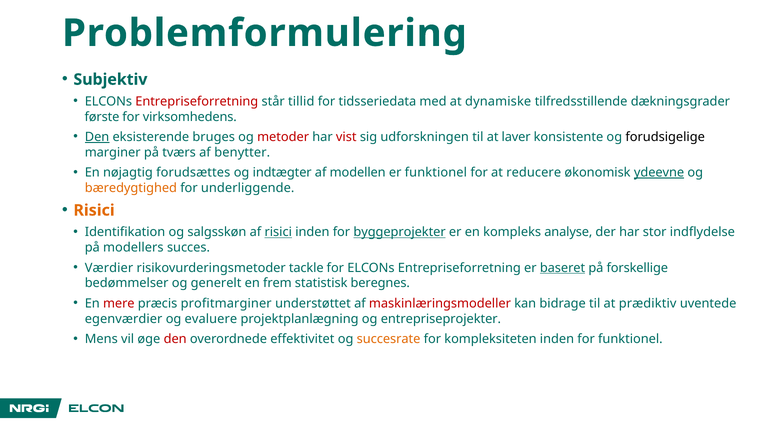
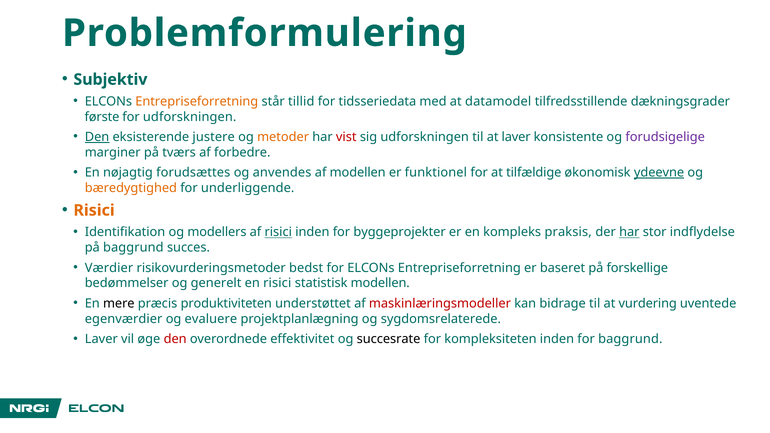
Entrepriseforretning colour: red -> orange (197, 101)
dynamiske: dynamiske -> datamodel (498, 101)
for virksomhedens: virksomhedens -> udforskningen (190, 117)
bruges: bruges -> justere (214, 137)
metoder colour: red -> orange (283, 137)
forudsigelige colour: black -> purple (665, 137)
benytter: benytter -> forbedre (242, 152)
indtægter: indtægter -> anvendes (282, 173)
reducere: reducere -> tilfældige (534, 173)
salgsskøn: salgsskøn -> modellers (217, 232)
byggeprojekter underline: present -> none (400, 232)
analyse: analyse -> praksis (568, 232)
har underline: none -> present (629, 232)
på modellers: modellers -> baggrund (133, 248)
tackle: tackle -> bedst (306, 268)
baseret underline: present -> none (563, 268)
en frem: frem -> risici (277, 283)
statistisk beregnes: beregnes -> modellen (380, 283)
mere colour: red -> black (119, 304)
profitmarginer: profitmarginer -> produktiviteten (226, 304)
prædiktiv: prædiktiv -> vurdering (648, 304)
entrepriseprojekter: entrepriseprojekter -> sygdomsrelaterede (441, 319)
Mens: Mens -> Laver (101, 339)
succesrate colour: orange -> black (389, 339)
for funktionel: funktionel -> baggrund (630, 339)
